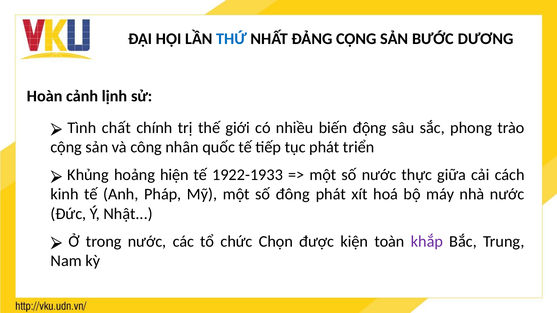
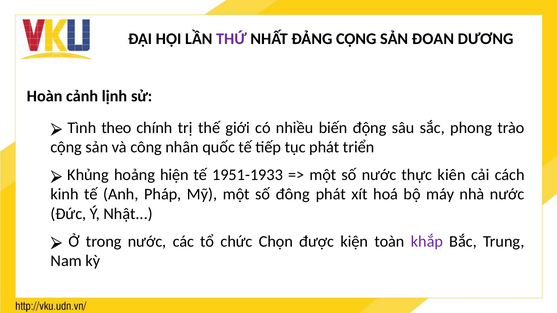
THỨ colour: blue -> purple (232, 39)
BƯỚC: BƯỚC -> ĐOAN (433, 39)
chất: chất -> theo (116, 128)
1922-1933: 1922-1933 -> 1951-1933 (248, 175)
giữa: giữa -> kiên (452, 175)
